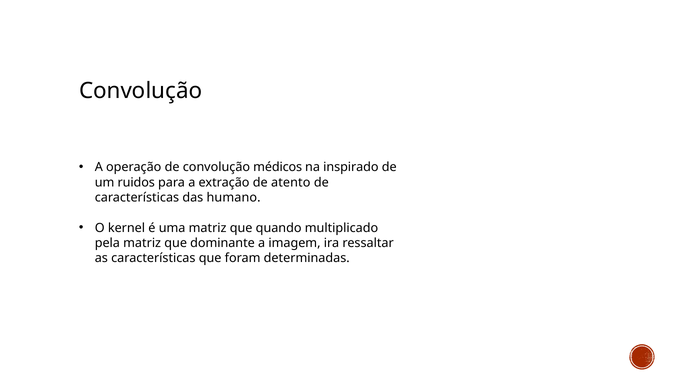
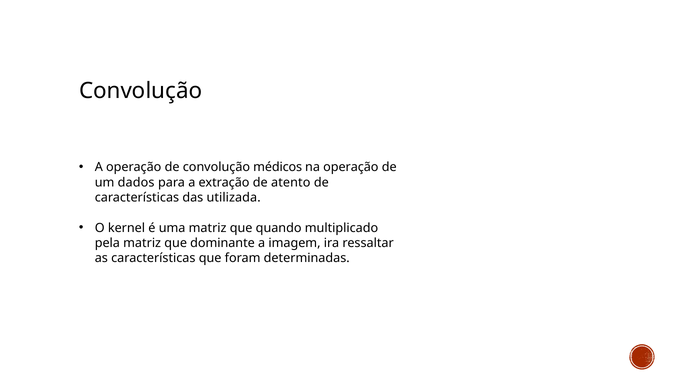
na inspirado: inspirado -> operação (351, 167)
ruidos: ruidos -> dados (136, 182)
humano: humano -> utilizada (234, 197)
